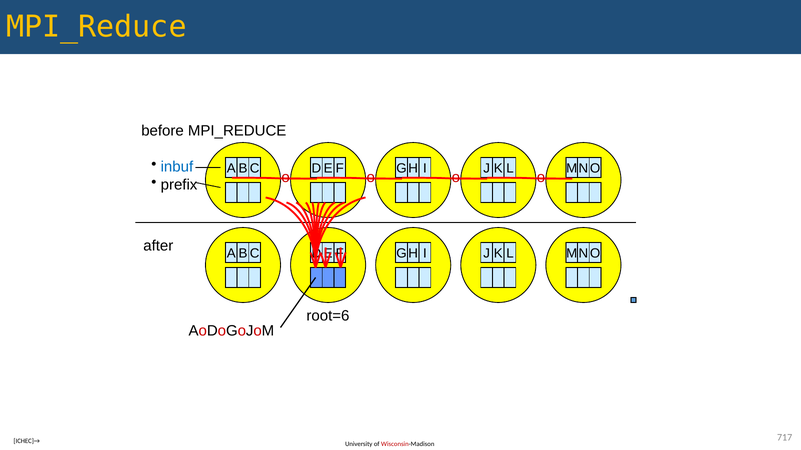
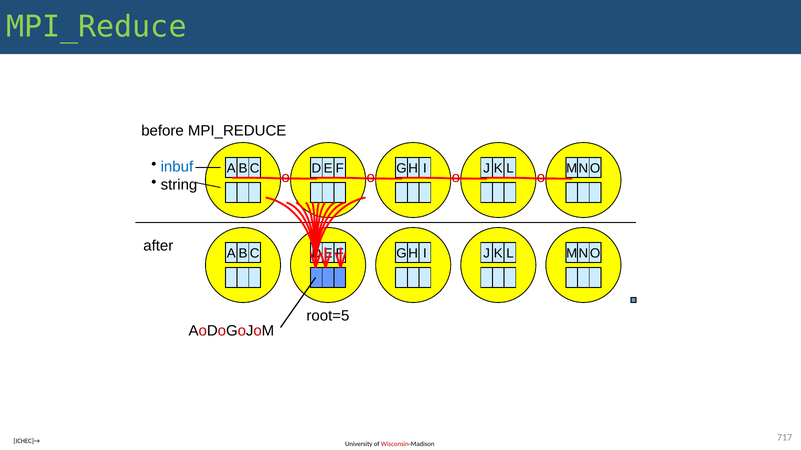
MPI_Reduce colour: yellow -> light green (96, 27)
prefix: prefix -> string (179, 185)
root=6: root=6 -> root=5 (328, 316)
